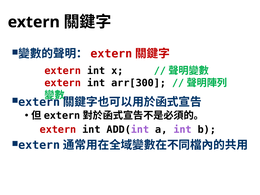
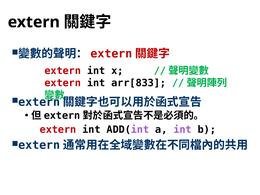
arr[300: arr[300 -> arr[833 (139, 83)
